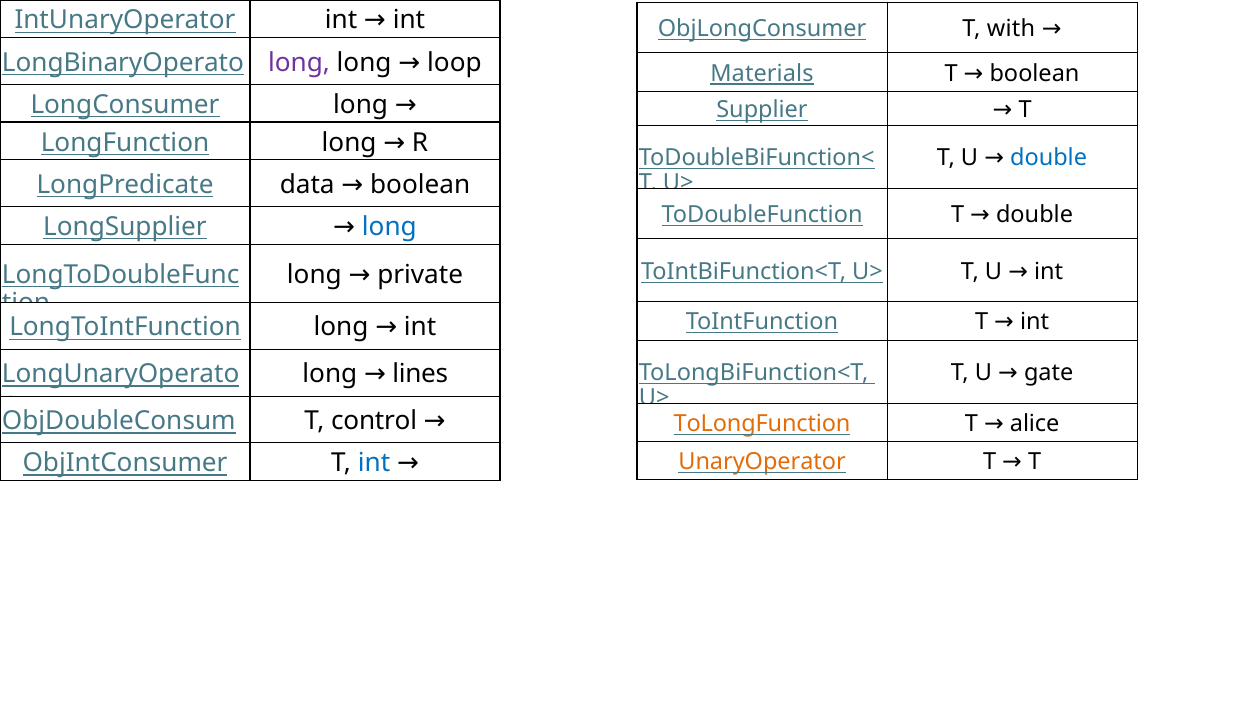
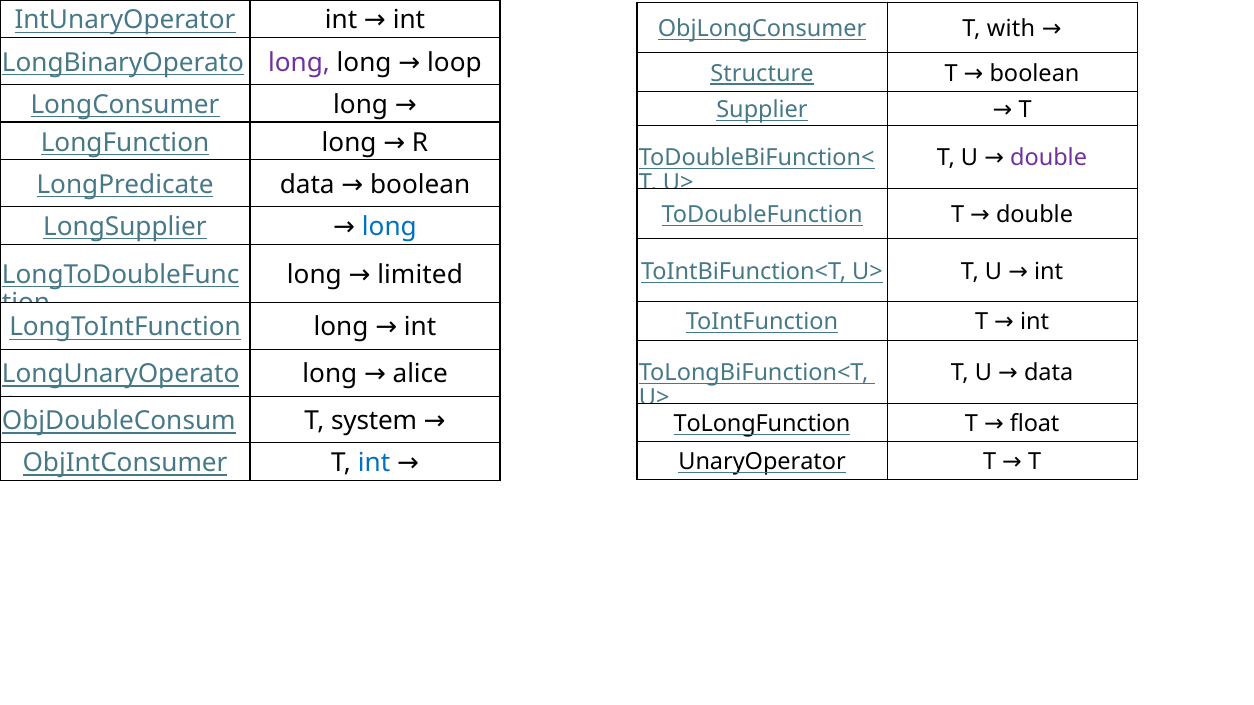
Materials: Materials -> Structure (762, 73)
double colour: blue -> purple (1049, 158)
private: private -> limited (420, 275)
U gate: gate -> data (1049, 373)
lines: lines -> alice (420, 374)
control: control -> system (374, 421)
ToLongFunction colour: orange -> black (762, 424)
alice: alice -> float (1035, 424)
UnaryOperator colour: orange -> black (762, 462)
